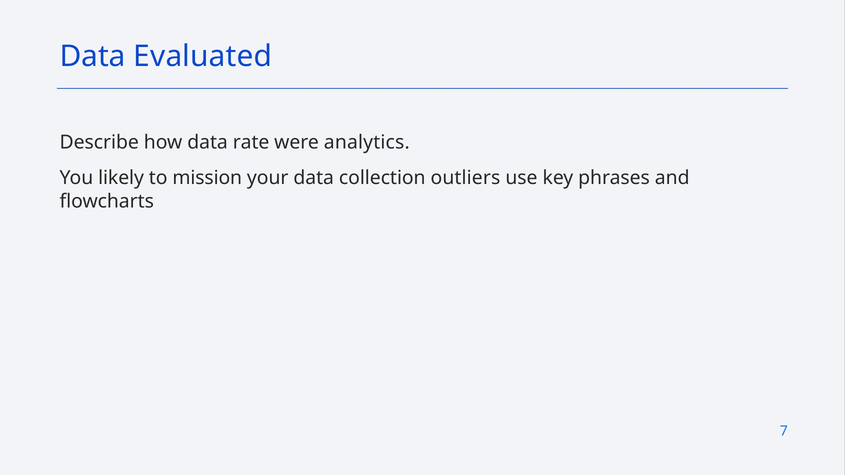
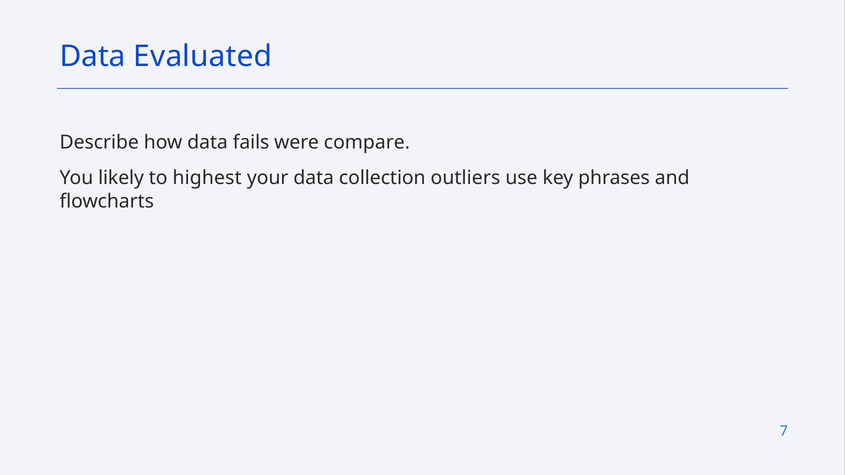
rate: rate -> fails (251, 143)
analytics: analytics -> compare (367, 143)
mission: mission -> highest (207, 178)
